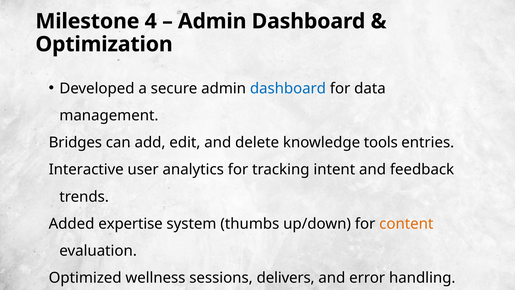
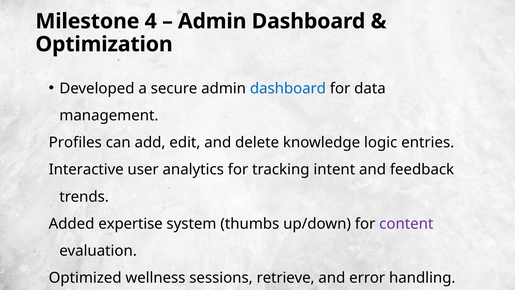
Bridges: Bridges -> Profiles (75, 142)
tools: tools -> logic (381, 142)
content colour: orange -> purple (406, 224)
delivers: delivers -> retrieve (286, 278)
